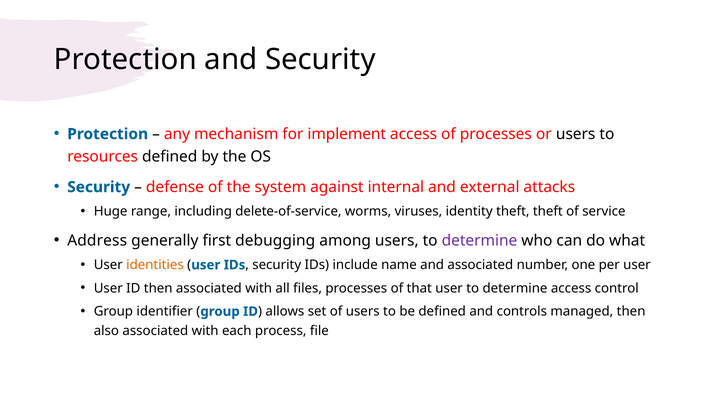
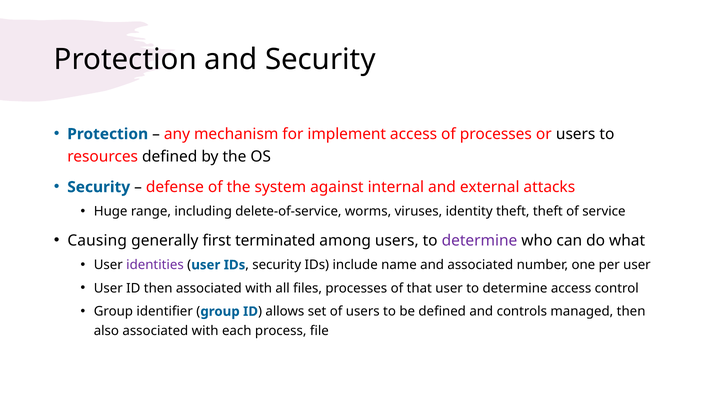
Address: Address -> Causing (97, 241)
debugging: debugging -> terminated (275, 241)
identities colour: orange -> purple (155, 265)
